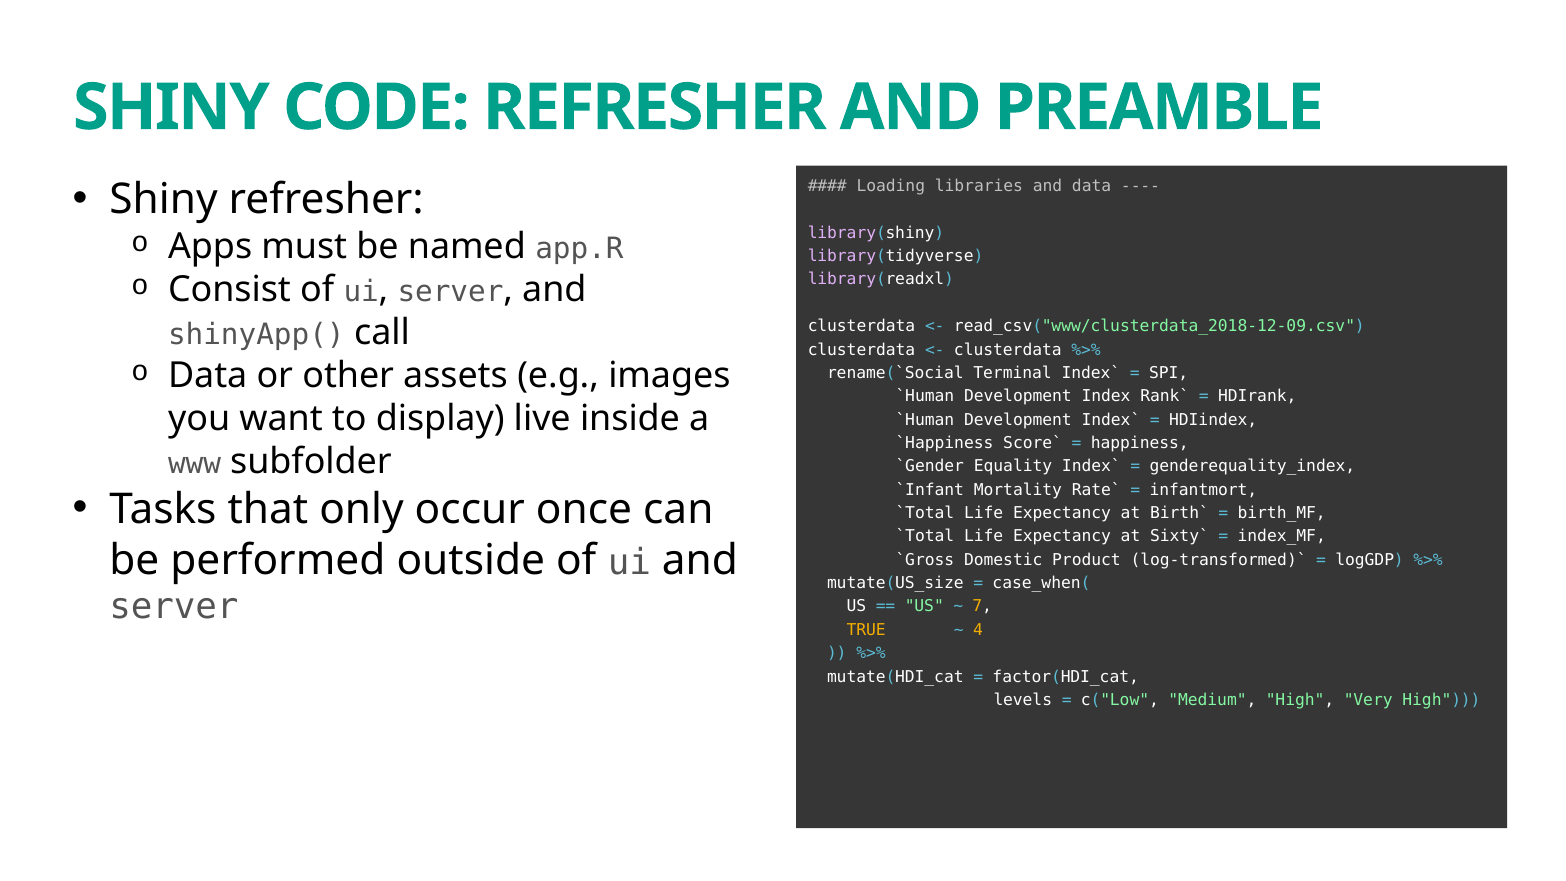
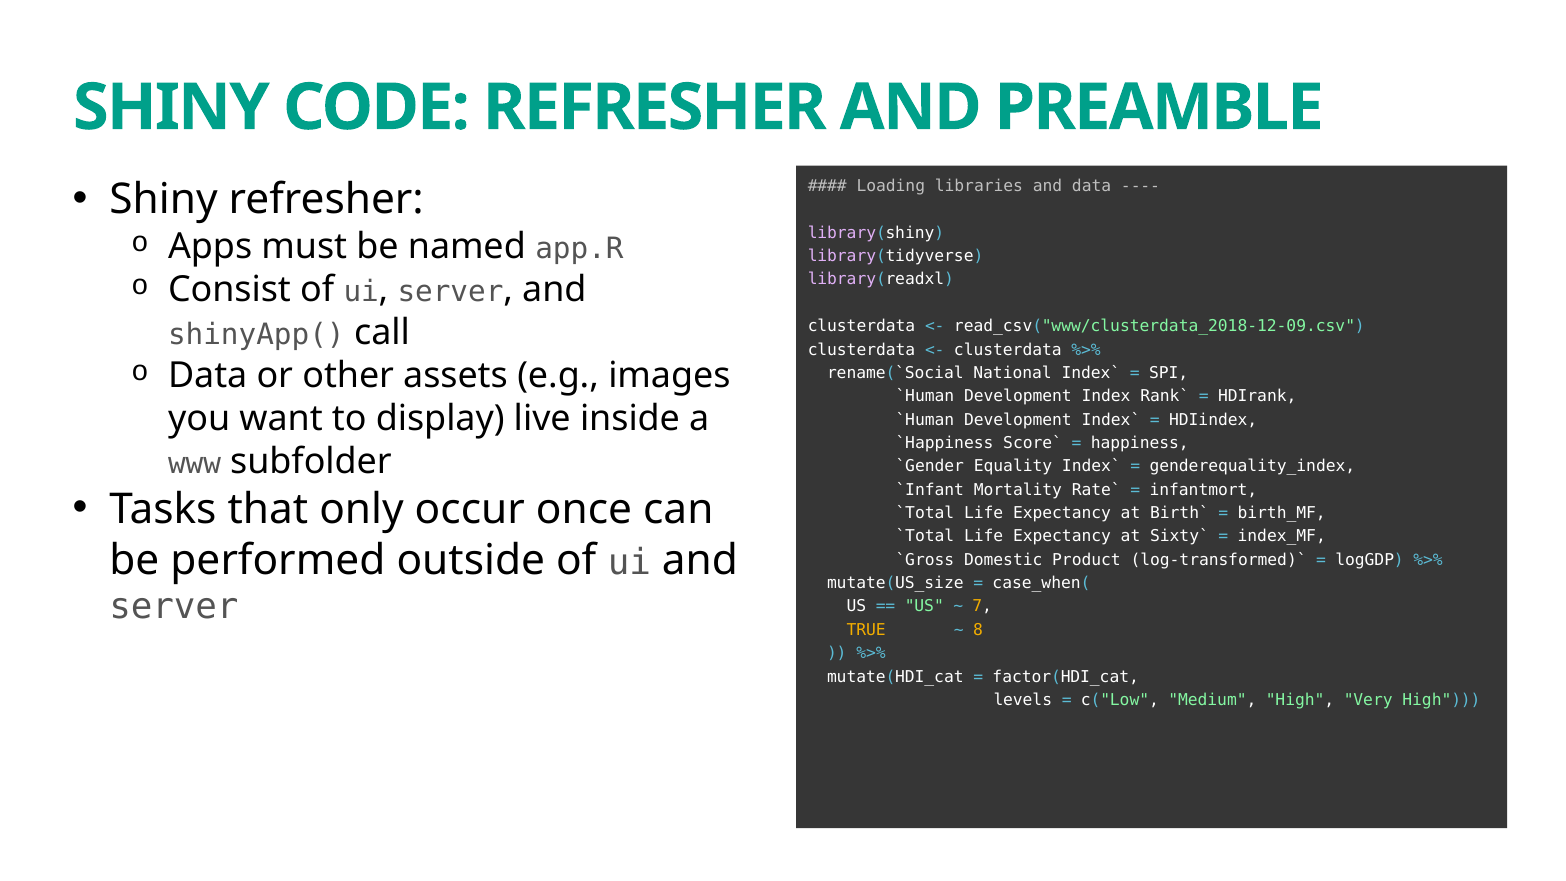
Terminal: Terminal -> National (1013, 373)
4: 4 -> 8 (978, 630)
